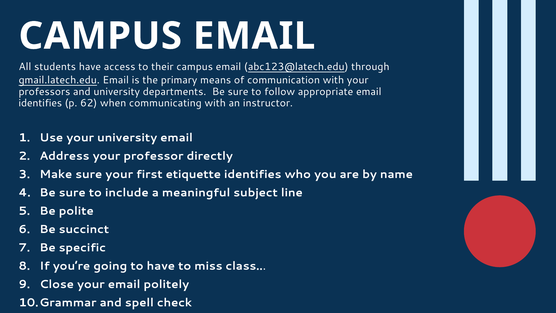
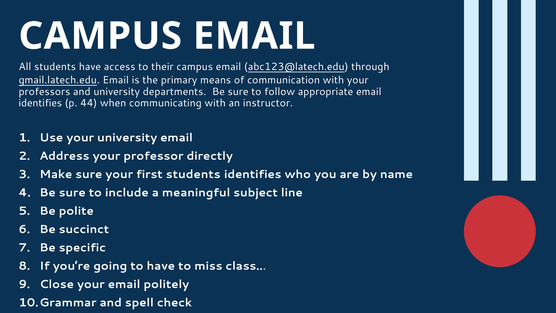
62: 62 -> 44 (89, 103)
first etiquette: etiquette -> students (193, 174)
